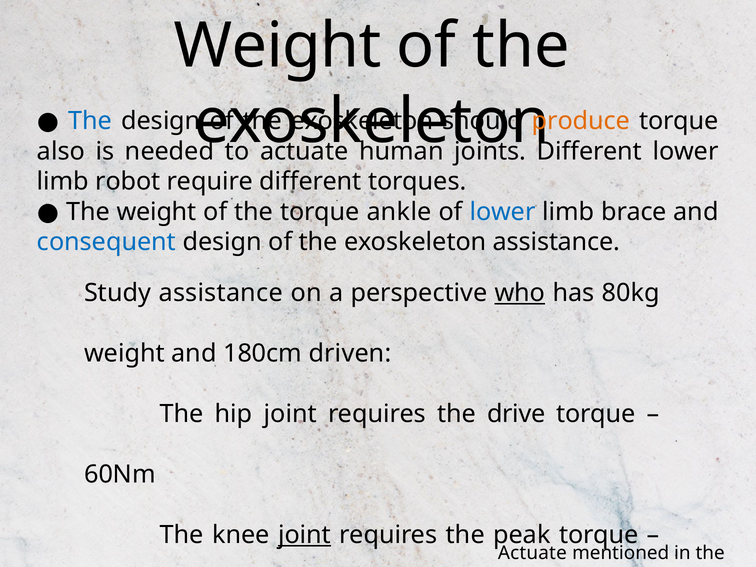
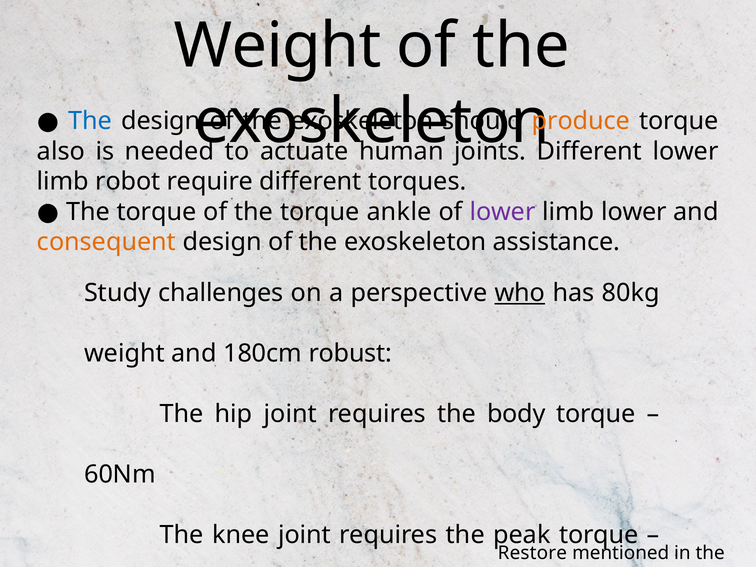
weight: weight -> torque (157, 212)
lower colour: blue -> purple (503, 212)
limb brace: brace -> lower (634, 212)
consequent colour: blue -> orange (106, 242)
Study assistance: assistance -> challenges (221, 293)
driven: driven -> robust (350, 353)
drive: drive -> body (516, 414)
joint underline: present -> none (304, 535)
Actuate: Actuate -> Restore (532, 553)
